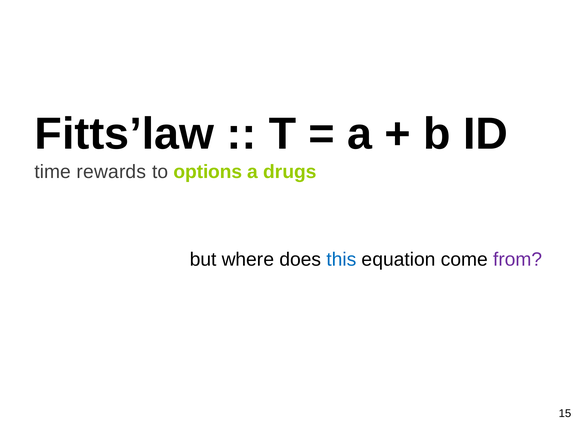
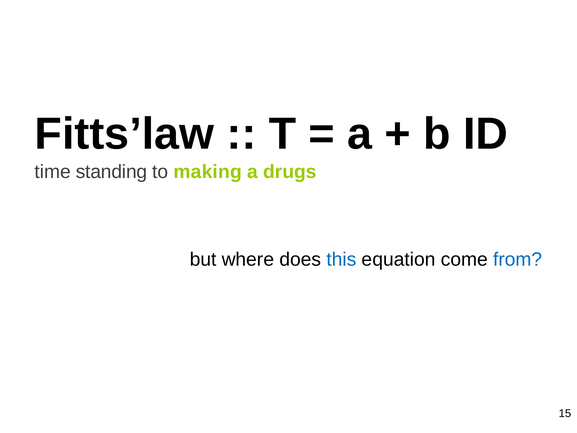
rewards: rewards -> standing (112, 172)
options: options -> making (208, 172)
from colour: purple -> blue (518, 259)
